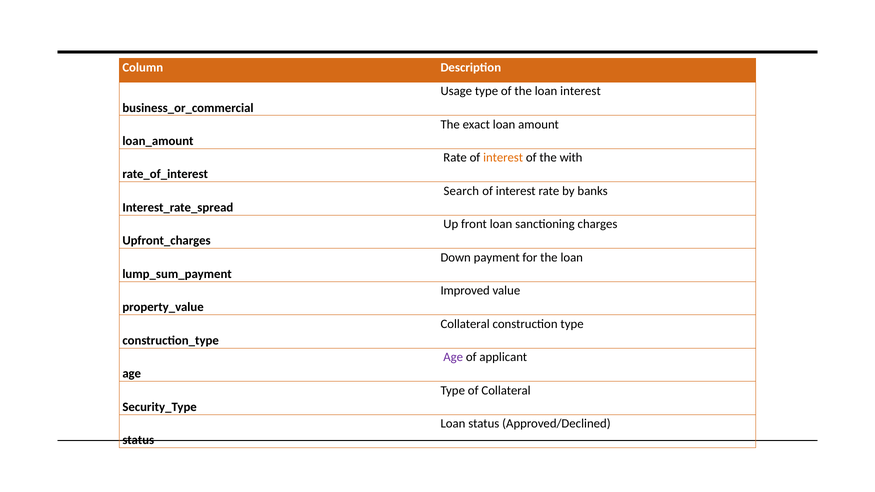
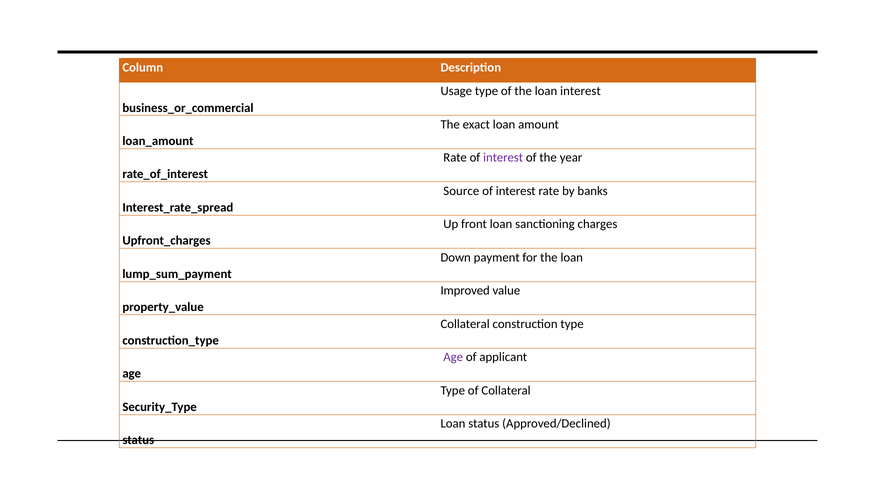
interest colour: orange -> purple (503, 158)
with: with -> year (571, 158)
Search: Search -> Source (461, 191)
